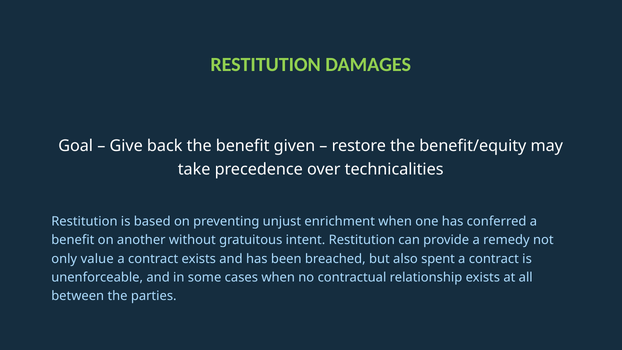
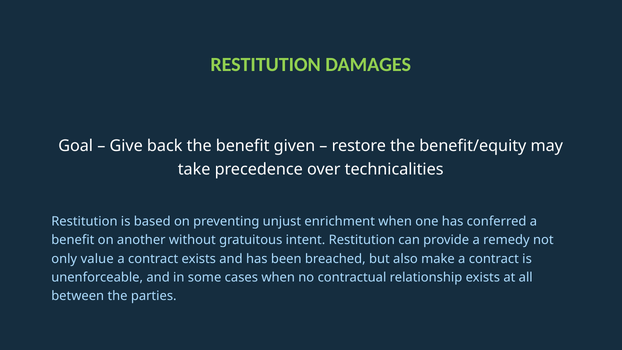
spent: spent -> make (438, 259)
